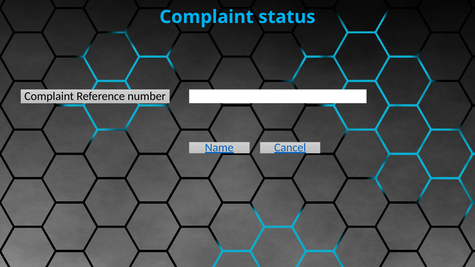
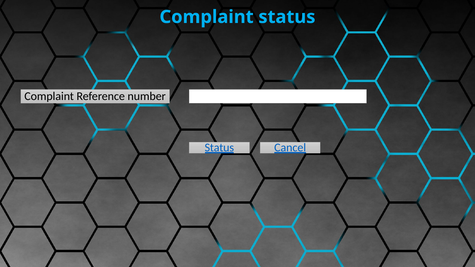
Name: Name -> Status (219, 148)
